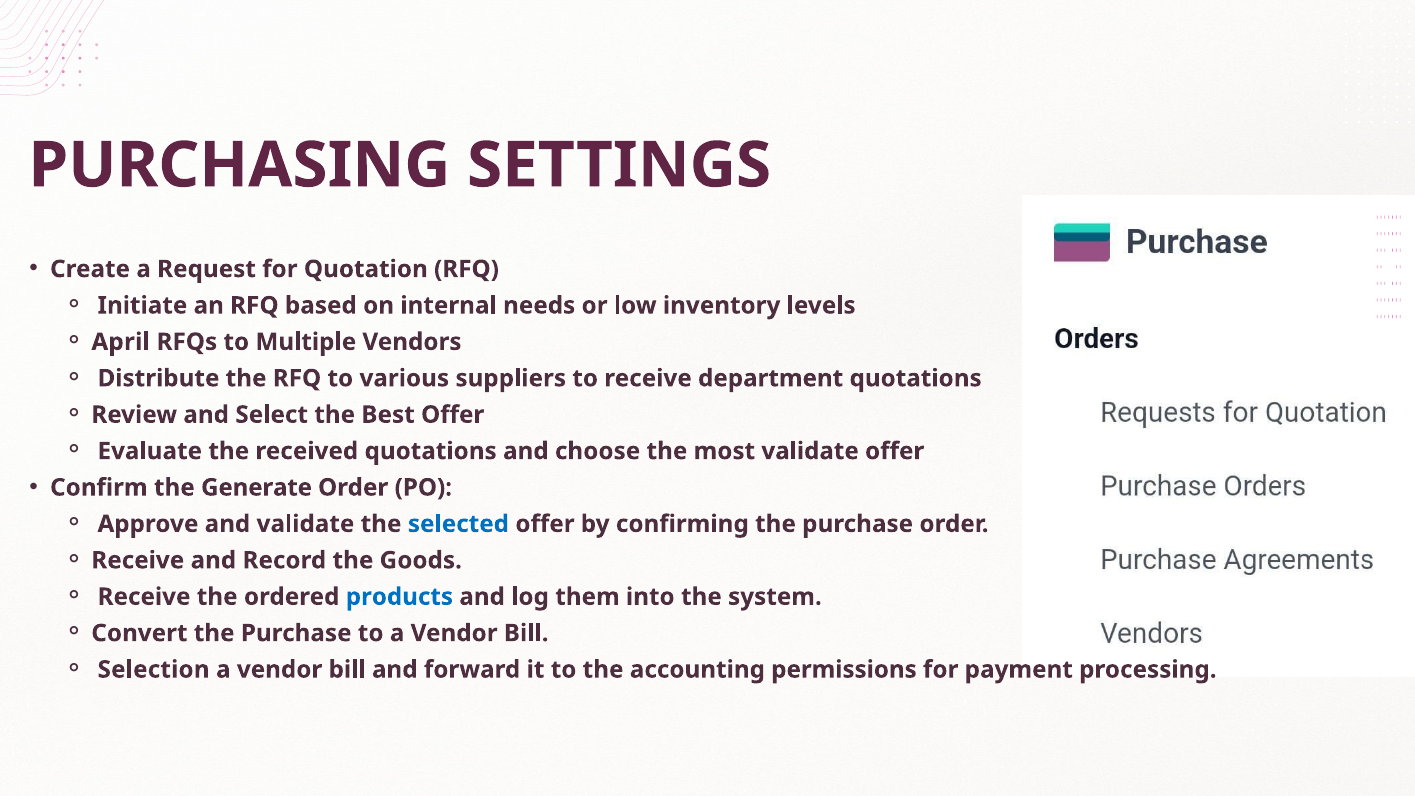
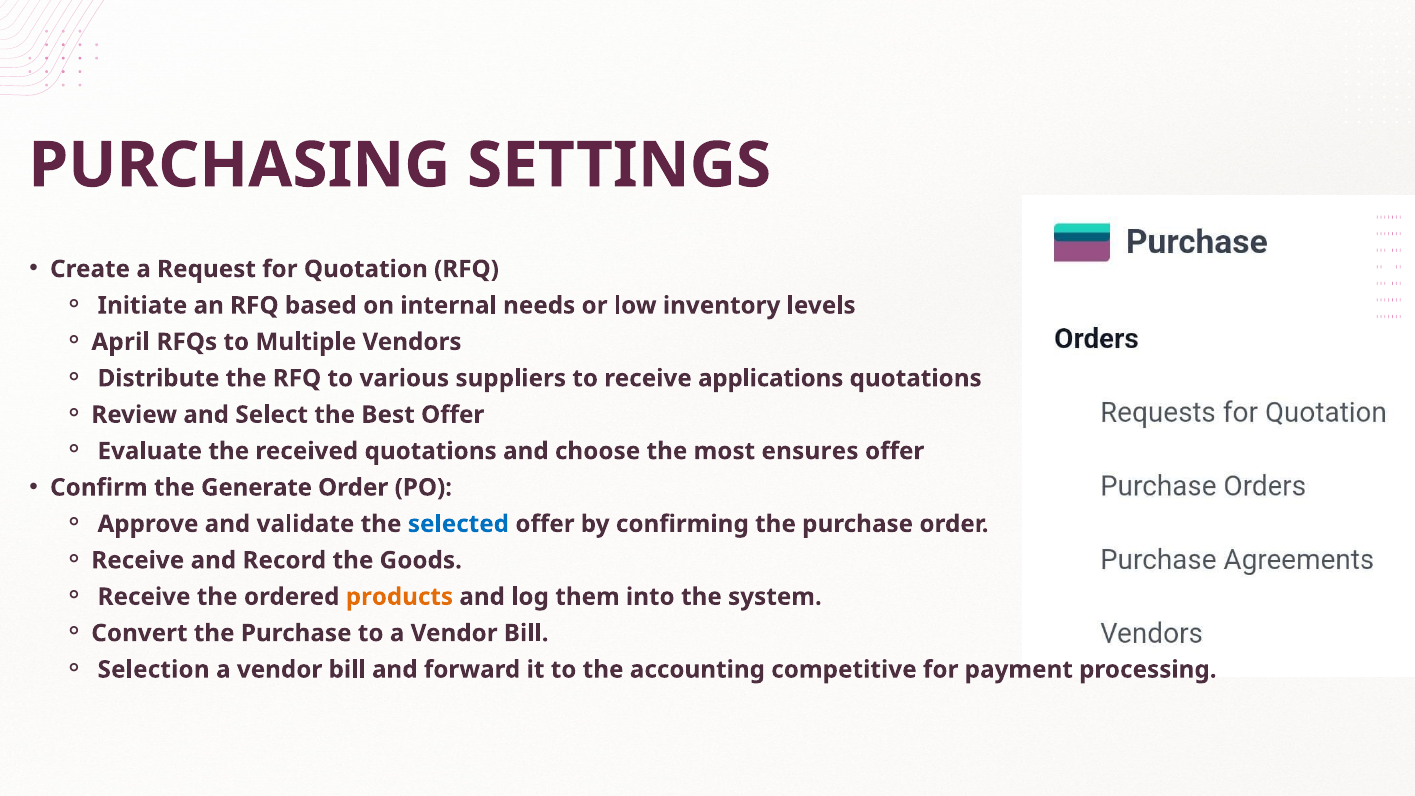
department: department -> applications (771, 378)
most validate: validate -> ensures (810, 451)
products colour: blue -> orange (399, 597)
permissions: permissions -> competitive (844, 670)
